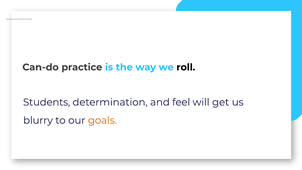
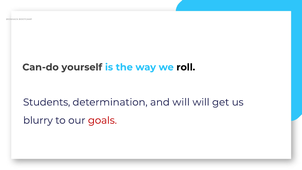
practice: practice -> yourself (82, 67)
and feel: feel -> will (181, 102)
goals colour: orange -> red (102, 120)
